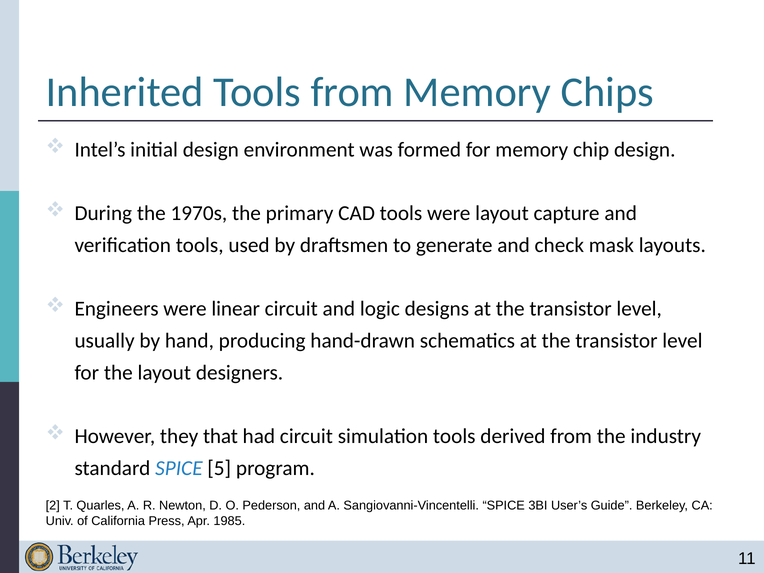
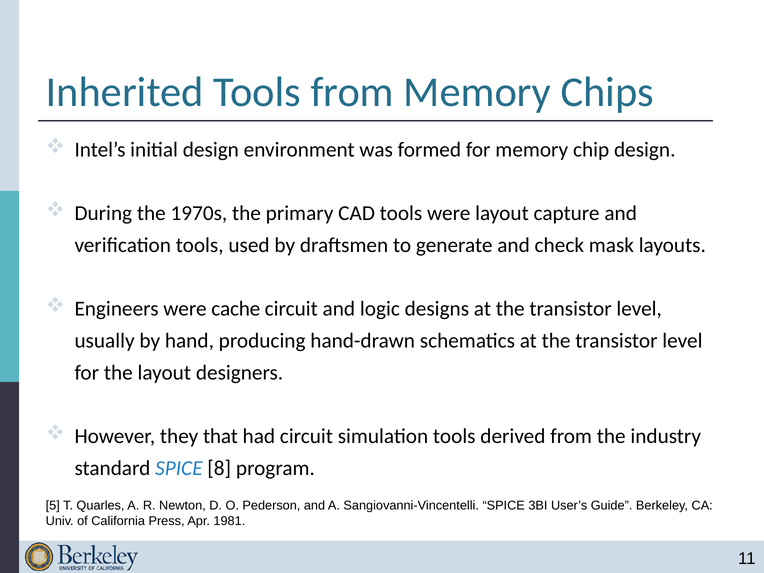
linear: linear -> cache (236, 309)
5: 5 -> 8 (219, 468)
2: 2 -> 5 (53, 506)
1985: 1985 -> 1981 (229, 521)
